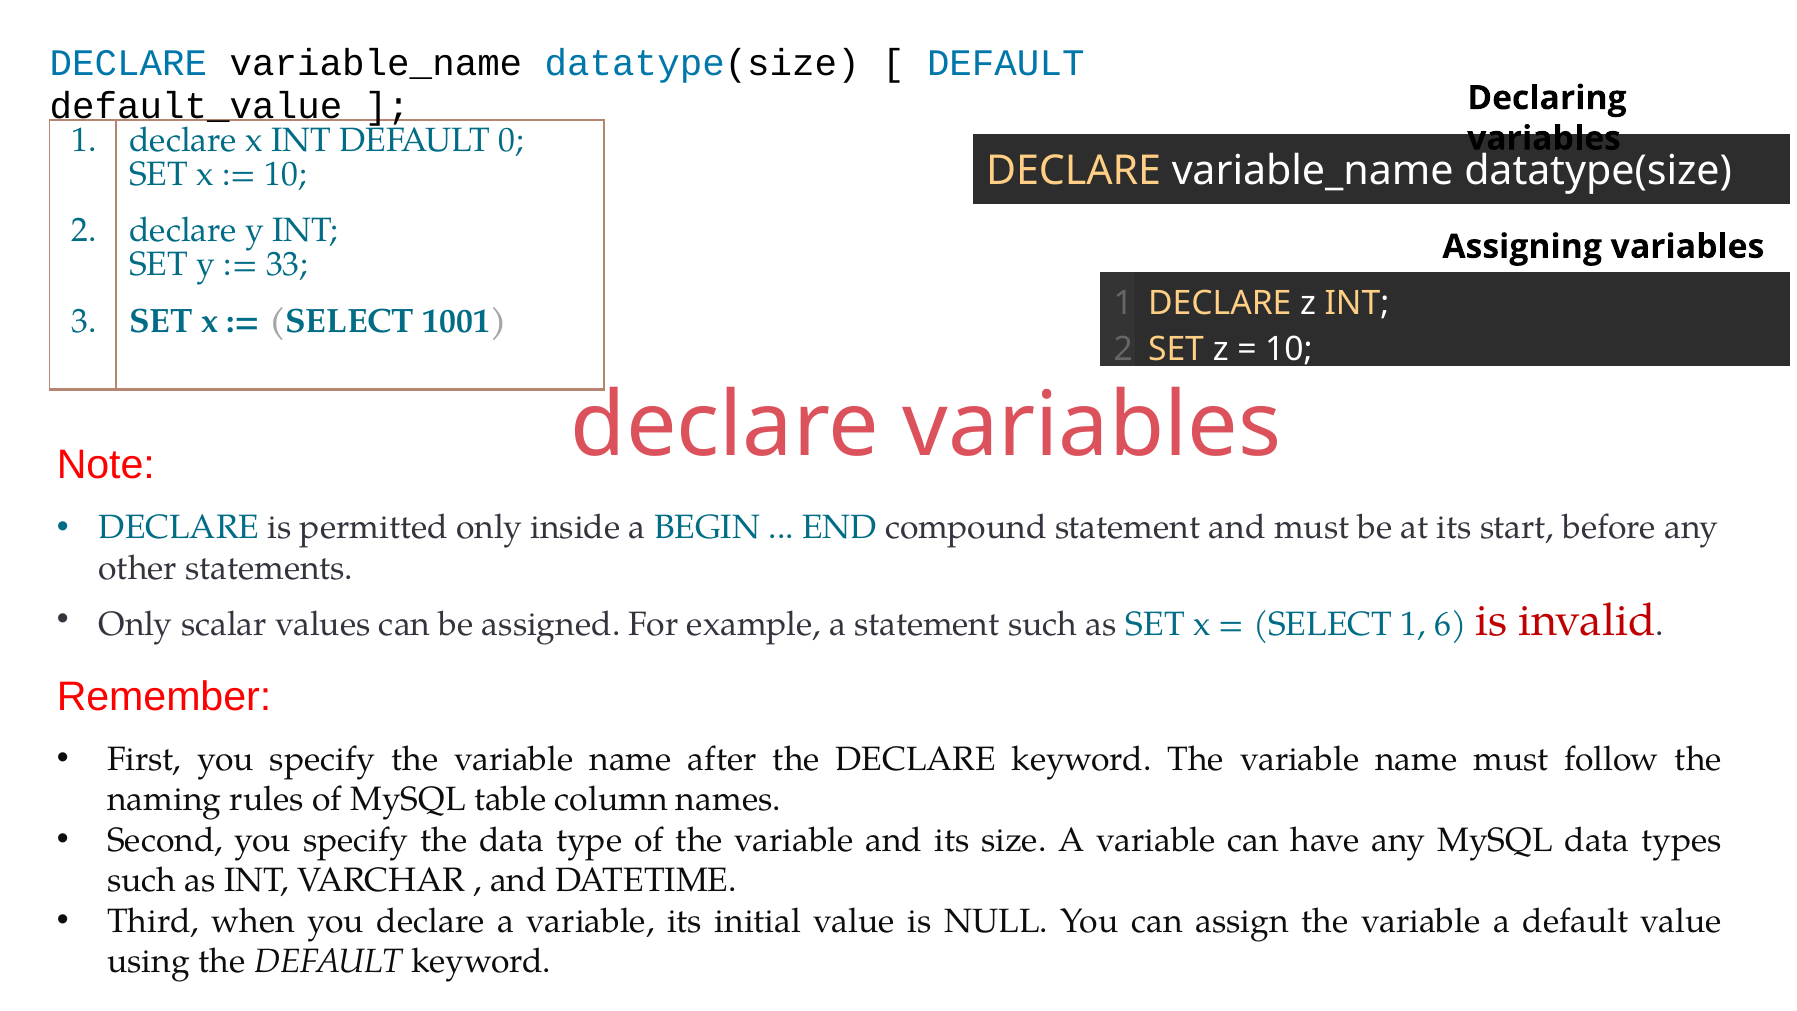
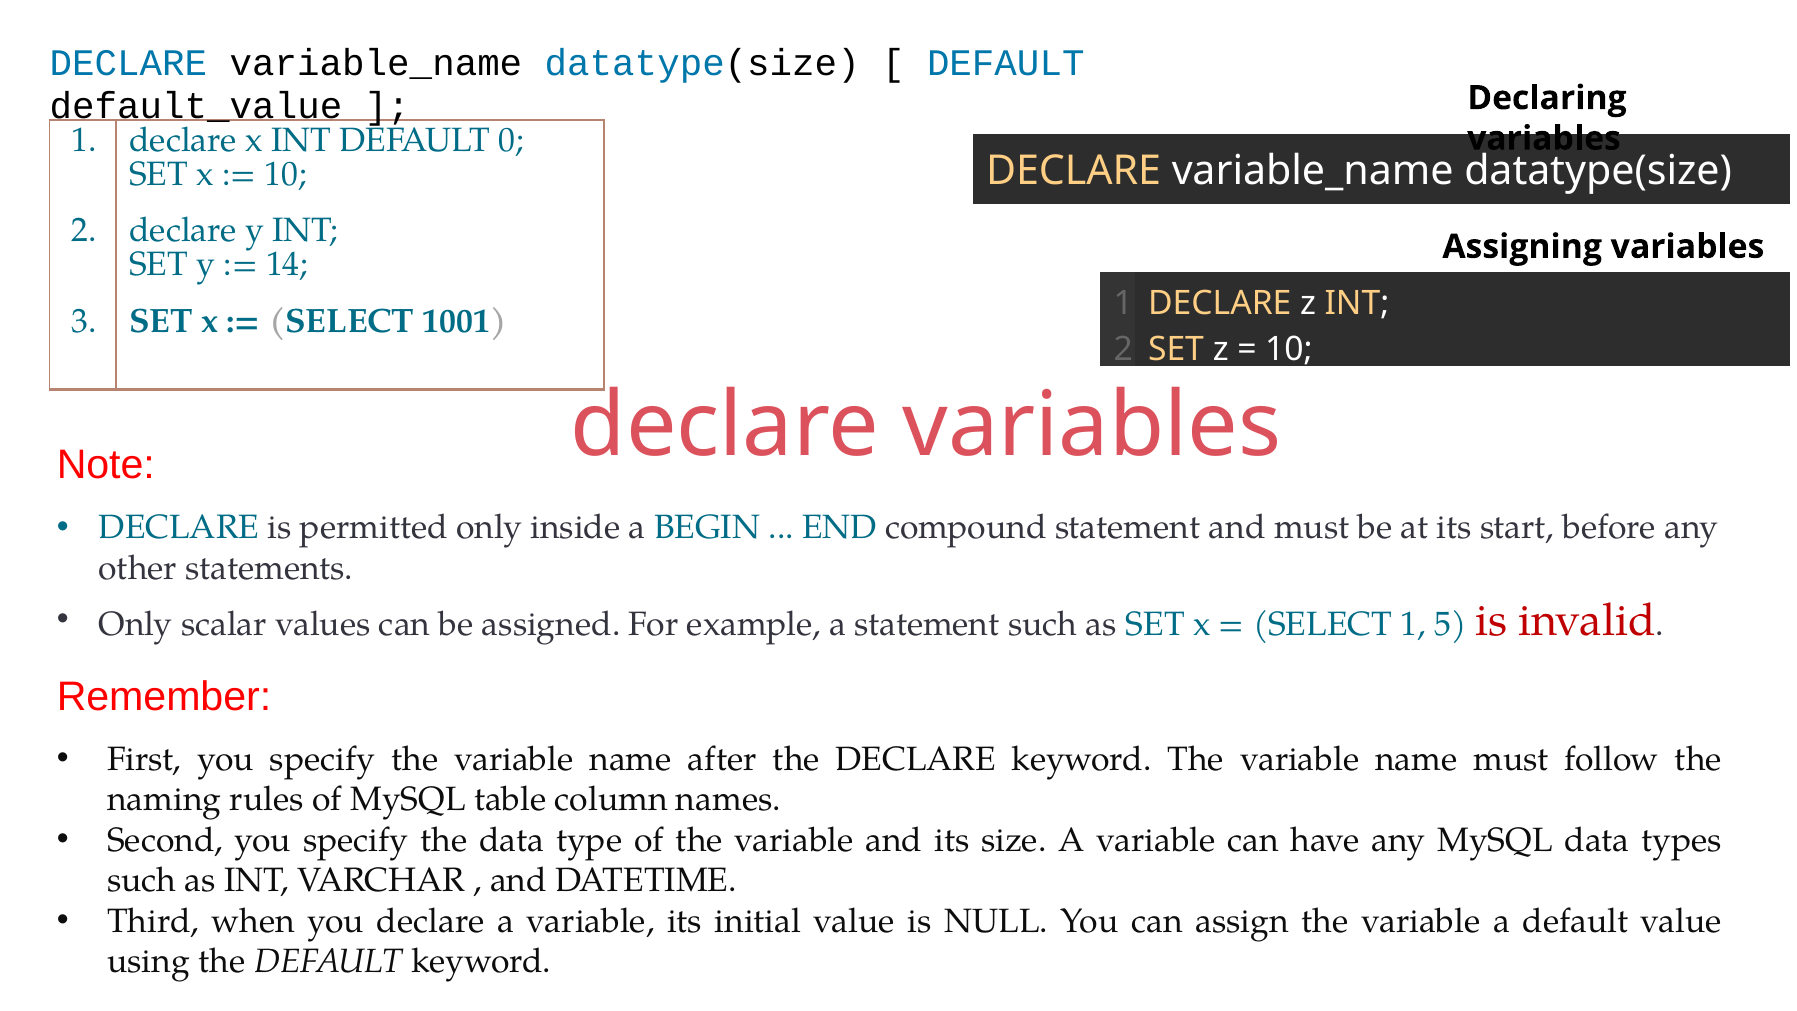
33: 33 -> 14 (287, 264)
6: 6 -> 5 (1450, 624)
